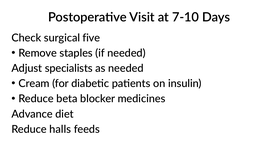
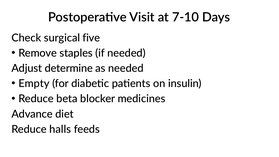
specialists: specialists -> determine (69, 68)
Cream: Cream -> Empty (34, 84)
